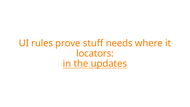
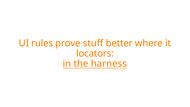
needs: needs -> better (119, 43)
updates: updates -> harness (109, 64)
